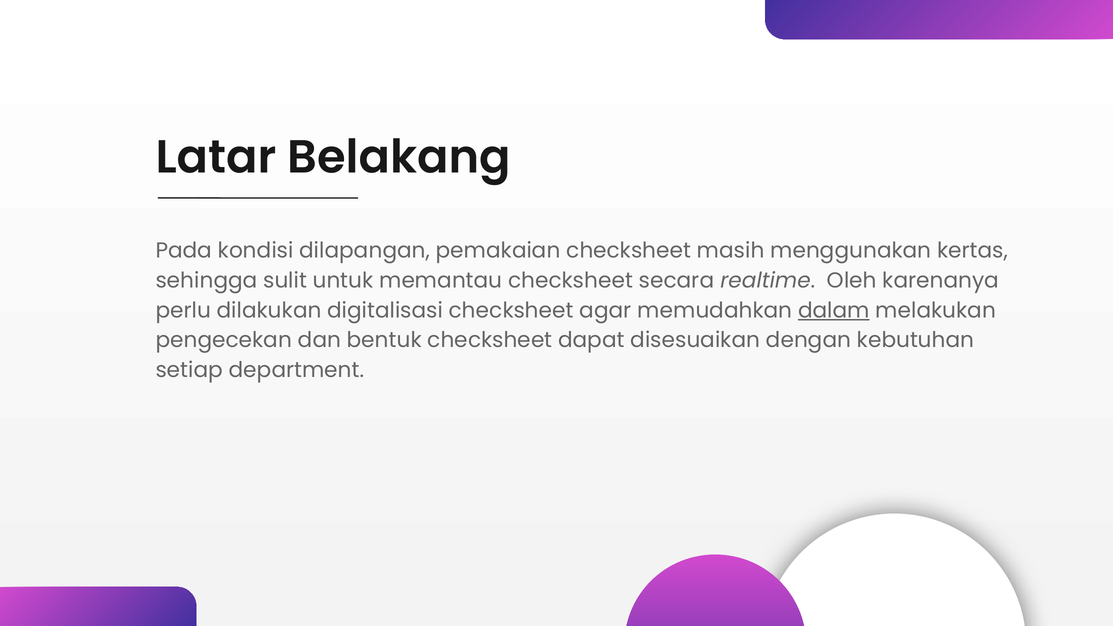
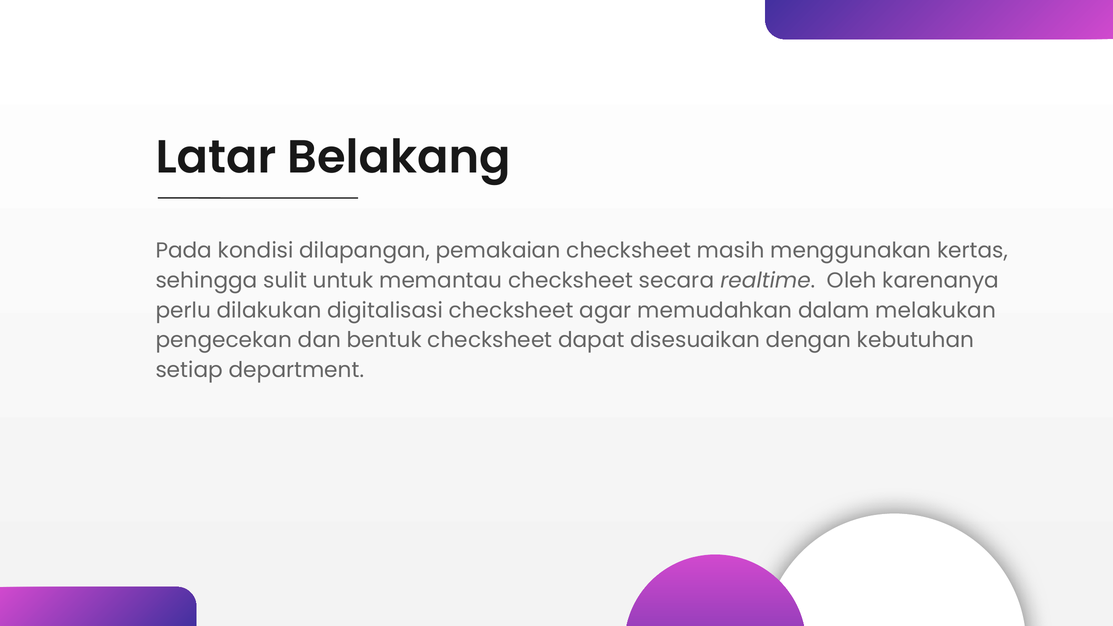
dalam underline: present -> none (834, 310)
